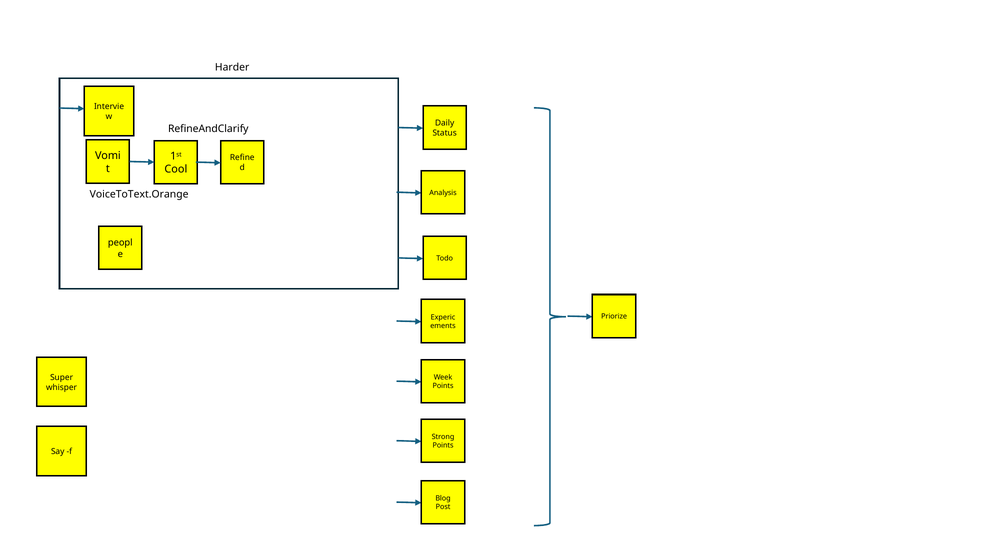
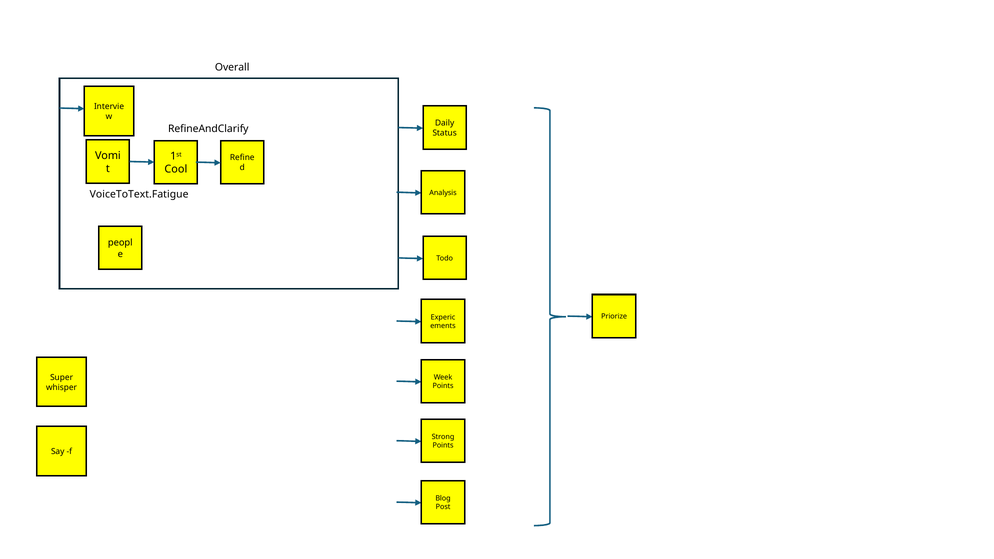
Harder: Harder -> Overall (232, 68)
VoiceToText.Orange: VoiceToText.Orange -> VoiceToText.Fatigue (139, 194)
